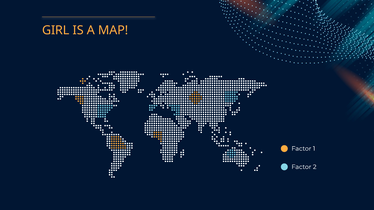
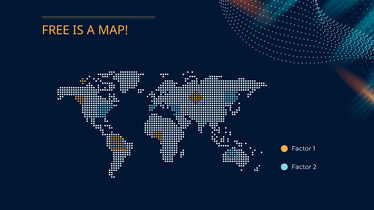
GIRL: GIRL -> FREE (56, 30)
